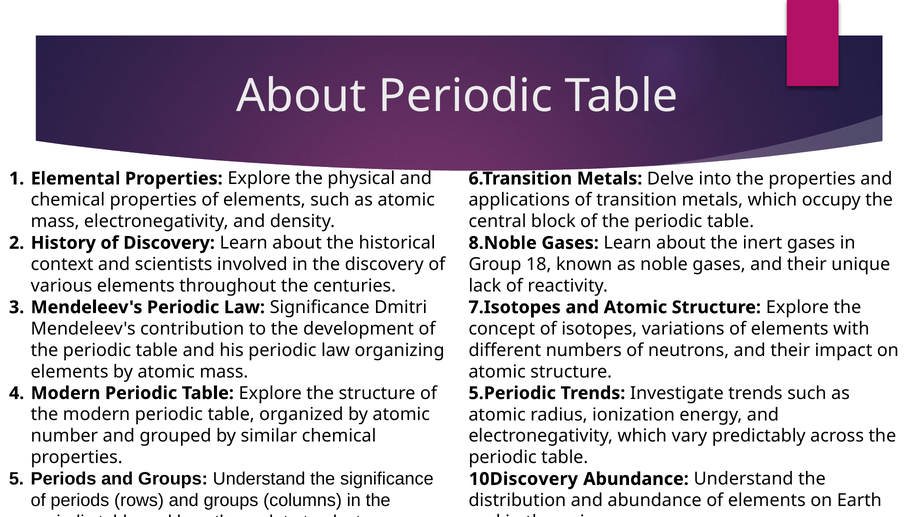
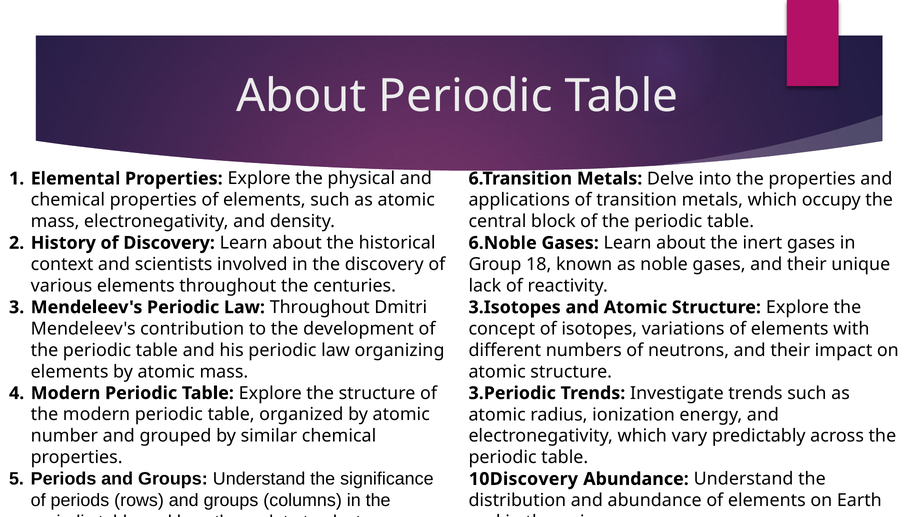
8.Noble: 8.Noble -> 6.Noble (503, 243)
Law Significance: Significance -> Throughout (320, 307)
7.Isotopes: 7.Isotopes -> 3.Isotopes (515, 307)
5.Periodic: 5.Periodic -> 3.Periodic (512, 393)
